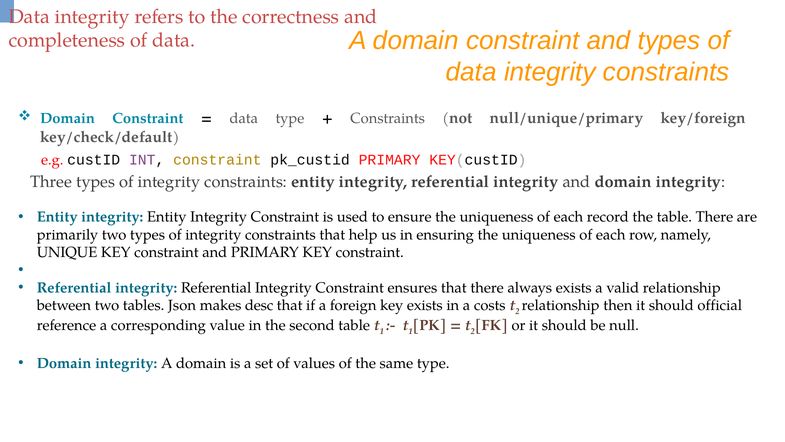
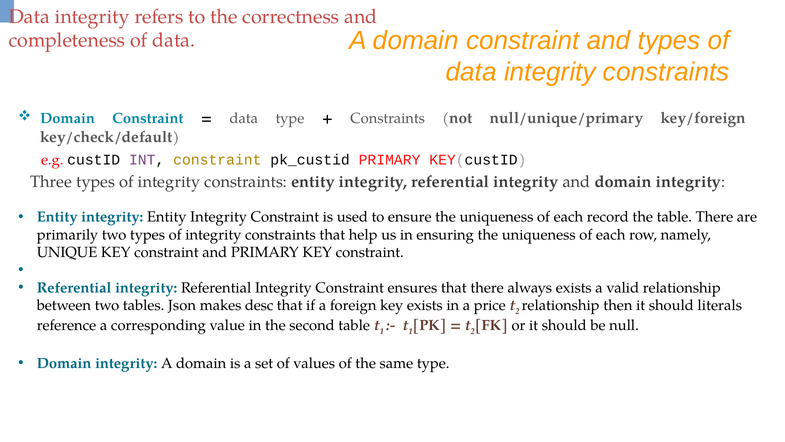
costs: costs -> price (490, 305)
official: official -> literals (720, 305)
